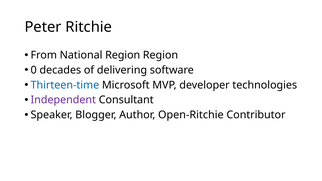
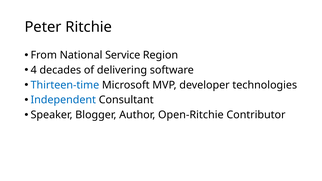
National Region: Region -> Service (123, 55)
0: 0 -> 4 (34, 70)
Independent colour: purple -> blue (63, 100)
